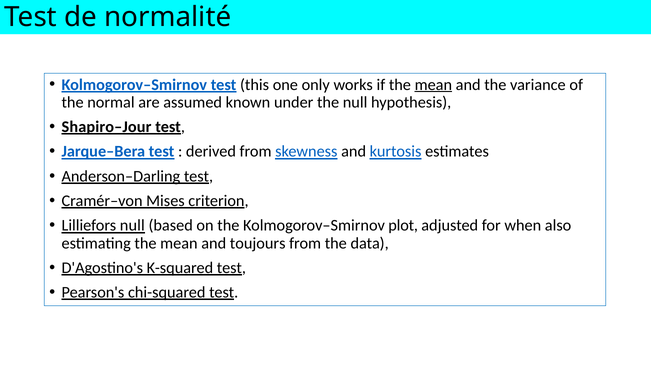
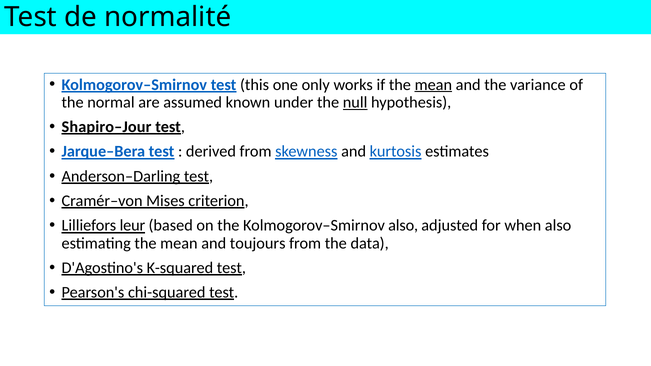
null underline: none -> present (355, 102)
Lilliefors null: null -> leur (132, 226)
Kolmogorov–Smirnov plot: plot -> also (403, 226)
